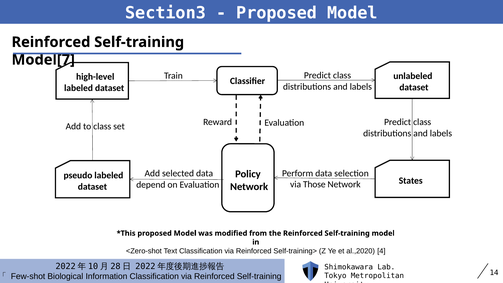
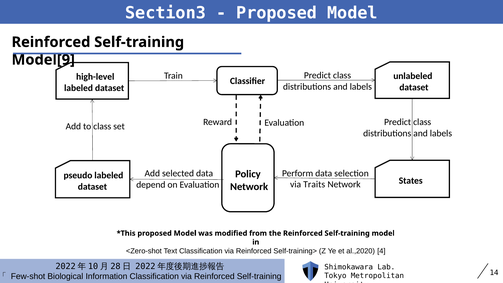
Model[7: Model[7 -> Model[9 (43, 60)
Those: Those -> Traits (314, 185)
